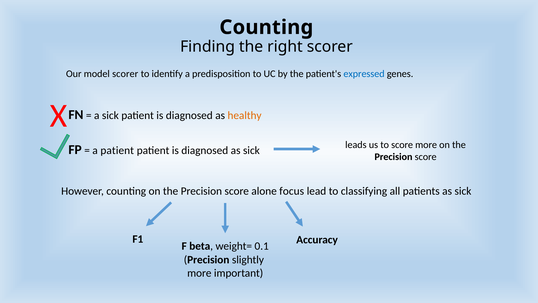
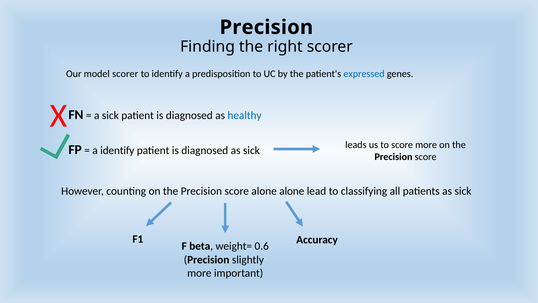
Counting: Counting -> Precision (266, 27)
healthy colour: orange -> blue (245, 115)
a patient: patient -> identify (117, 150)
alone focus: focus -> alone (292, 191)
0.1: 0.1 -> 0.6 (262, 246)
